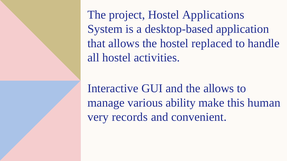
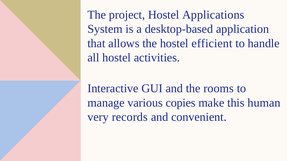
replaced: replaced -> efficient (212, 43)
the allows: allows -> rooms (219, 89)
ability: ability -> copies (181, 103)
